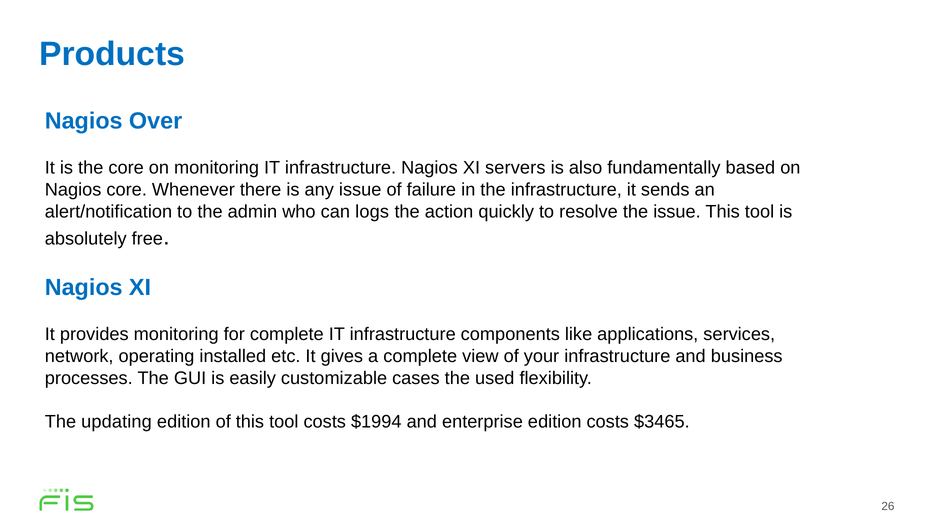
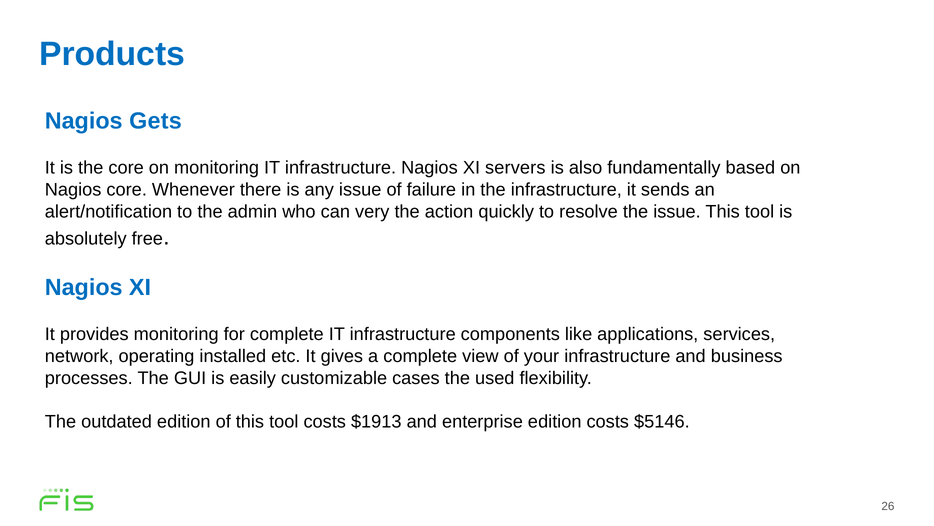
Over: Over -> Gets (156, 121)
logs: logs -> very (372, 211)
updating: updating -> outdated (117, 421)
$1994: $1994 -> $1913 (376, 421)
$3465: $3465 -> $5146 (662, 421)
